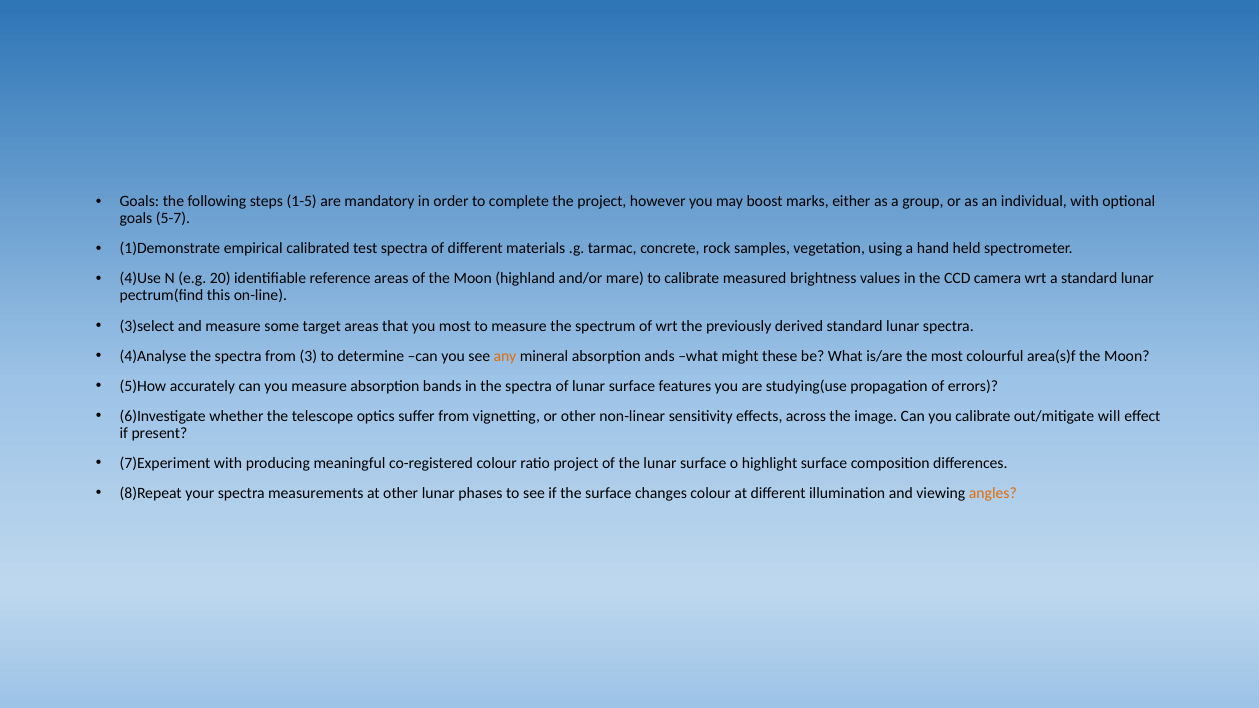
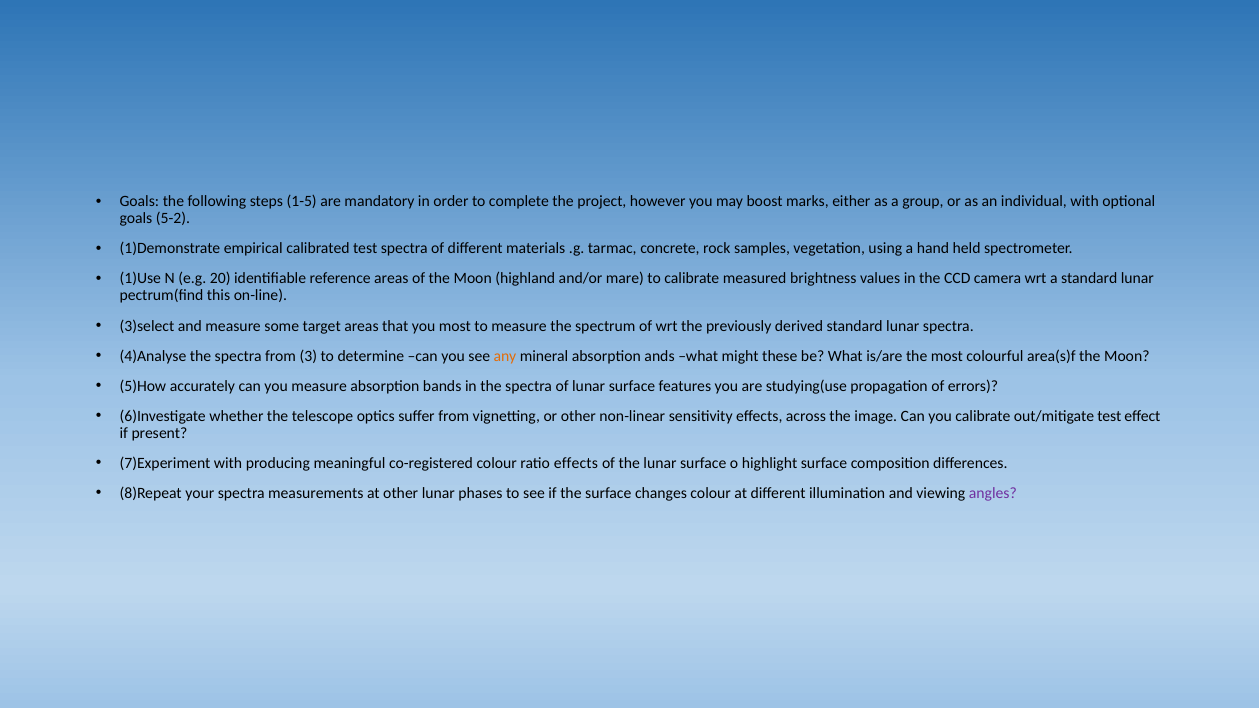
5-7: 5-7 -> 5-2 (173, 219)
4)Use: 4)Use -> 1)Use (140, 279)
out/mitigate will: will -> test (1109, 416)
ratio project: project -> effects (576, 463)
angles colour: orange -> purple (993, 494)
